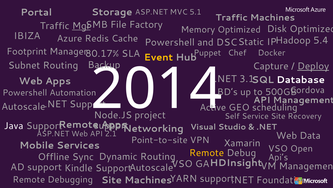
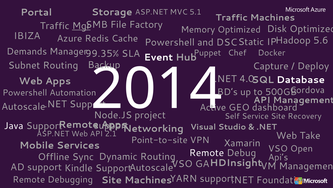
5.4: 5.4 -> 5.6 (321, 40)
Footprint: Footprint -> Demands (27, 51)
80.17%: 80.17% -> 99.35% (102, 53)
Event colour: yellow -> white (158, 57)
Deploy underline: present -> none (313, 66)
3.1: 3.1 -> 4.0 (247, 79)
scheduling: scheduling -> dashboard (275, 107)
Data: Data -> Take (310, 135)
Remote colour: yellow -> white (207, 152)
